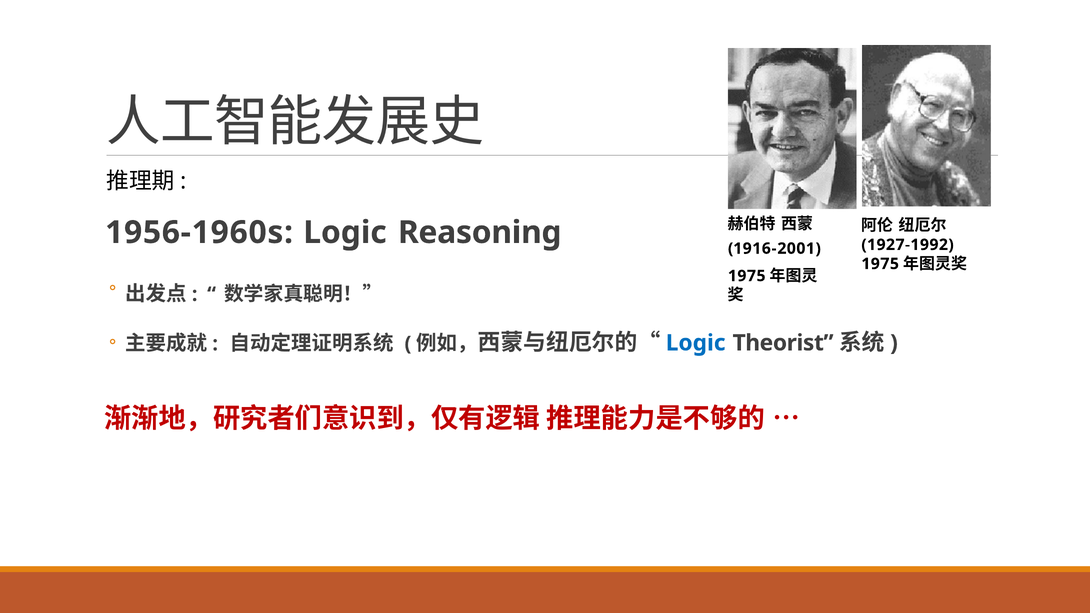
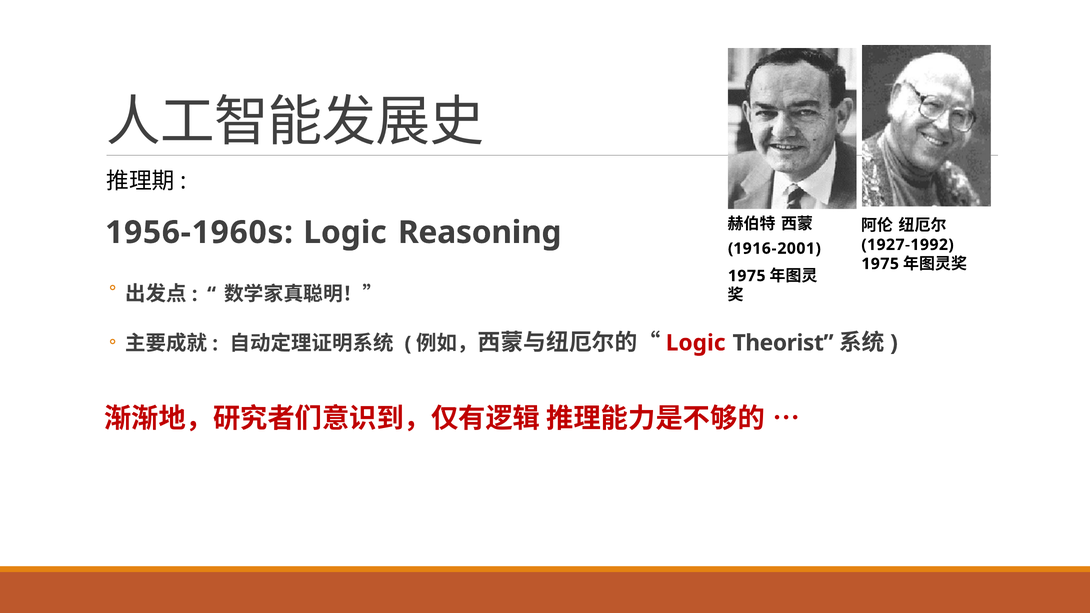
Logic colour: blue -> red (696, 343)
